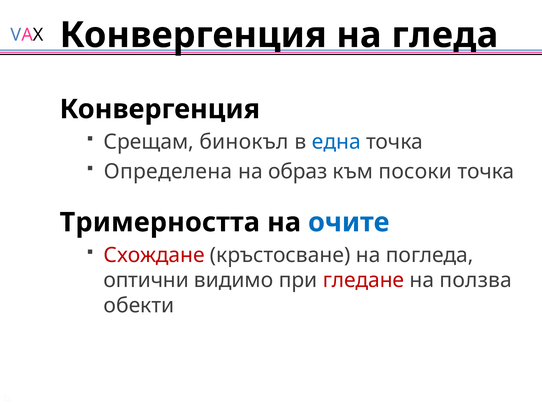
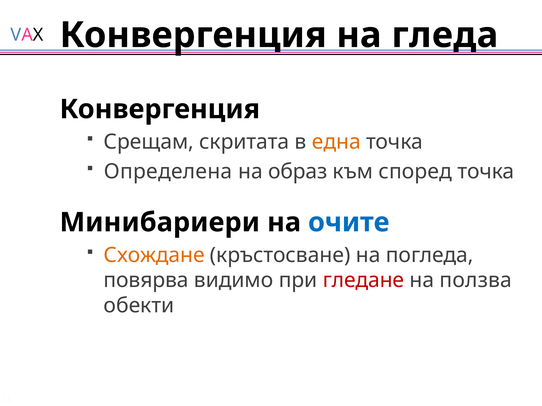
бинокъл: бинокъл -> скритата (244, 142)
една colour: blue -> orange (336, 142)
посоки: посоки -> според (415, 172)
Тримерността: Тримерността -> Минибариери (160, 223)
Схождане colour: red -> orange (154, 255)
оптични: оптични -> повярва (146, 281)
